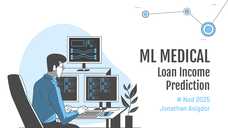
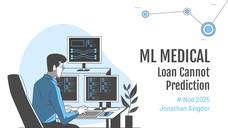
Income: Income -> Cannot (195, 73)
